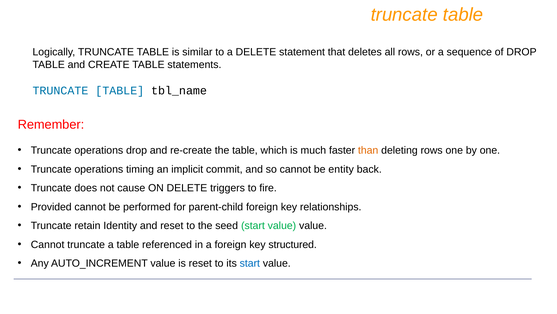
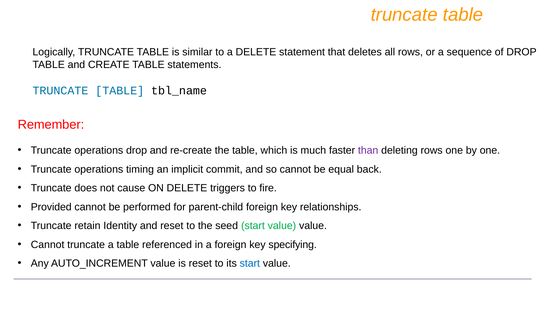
than colour: orange -> purple (368, 150)
entity: entity -> equal (341, 169)
structured: structured -> specifying (293, 244)
